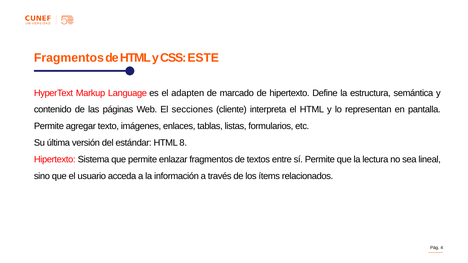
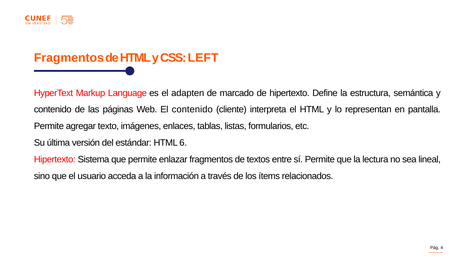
ESTE: ESTE -> LEFT (203, 58)
El secciones: secciones -> contenido (192, 110)
8: 8 -> 6 (183, 143)
